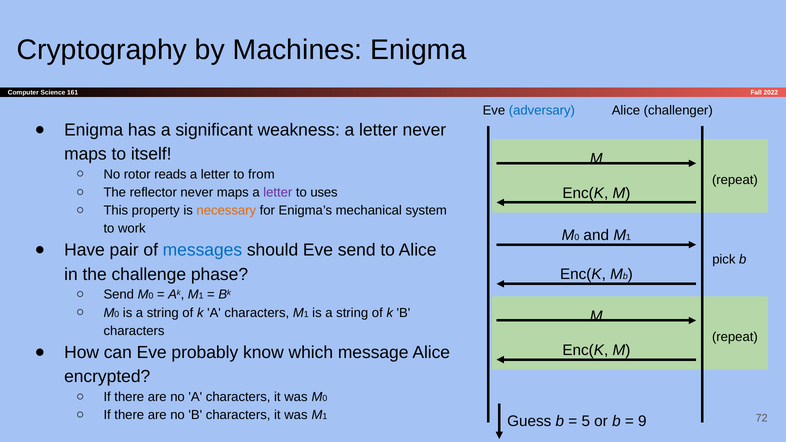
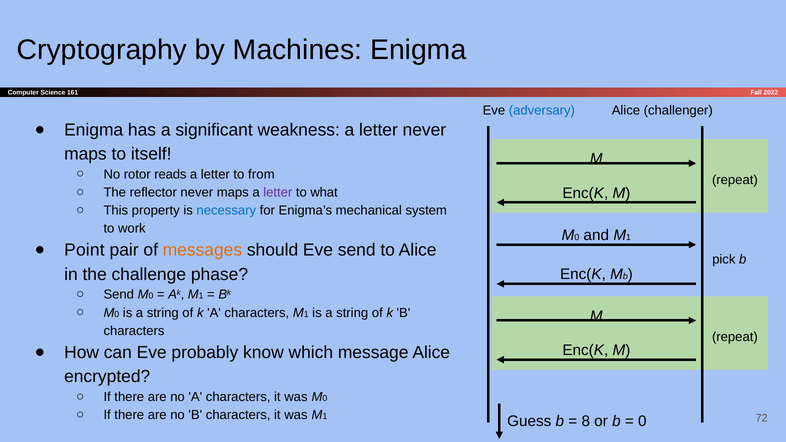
uses: uses -> what (324, 192)
necessary colour: orange -> blue (226, 210)
Have: Have -> Point (84, 250)
messages colour: blue -> orange (202, 250)
5: 5 -> 8 (586, 421)
9: 9 -> 0 (642, 421)
